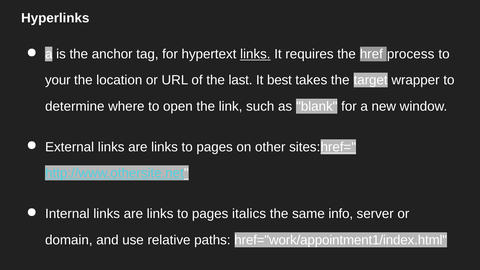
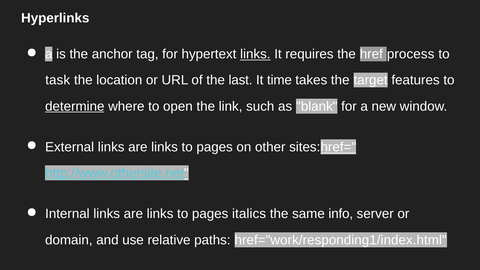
your: your -> task (58, 80)
best: best -> time (279, 80)
wrapper: wrapper -> features (416, 80)
determine underline: none -> present (75, 106)
href="work/appointment1/index.html: href="work/appointment1/index.html -> href="work/responding1/index.html (341, 240)
